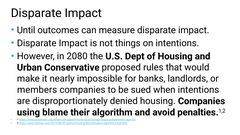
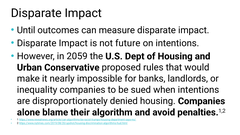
things: things -> future (128, 43)
2080: 2080 -> 2059 (77, 56)
members: members -> inequality (37, 90)
using: using -> alone (28, 112)
